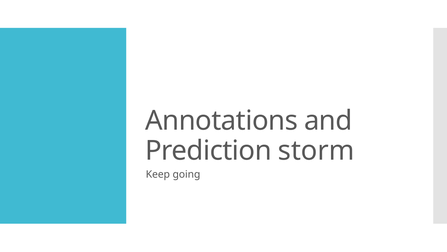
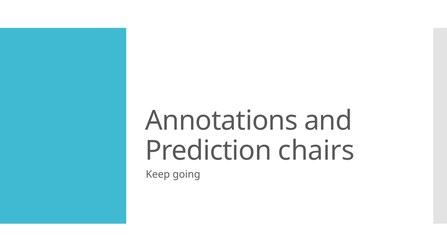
storm: storm -> chairs (316, 150)
